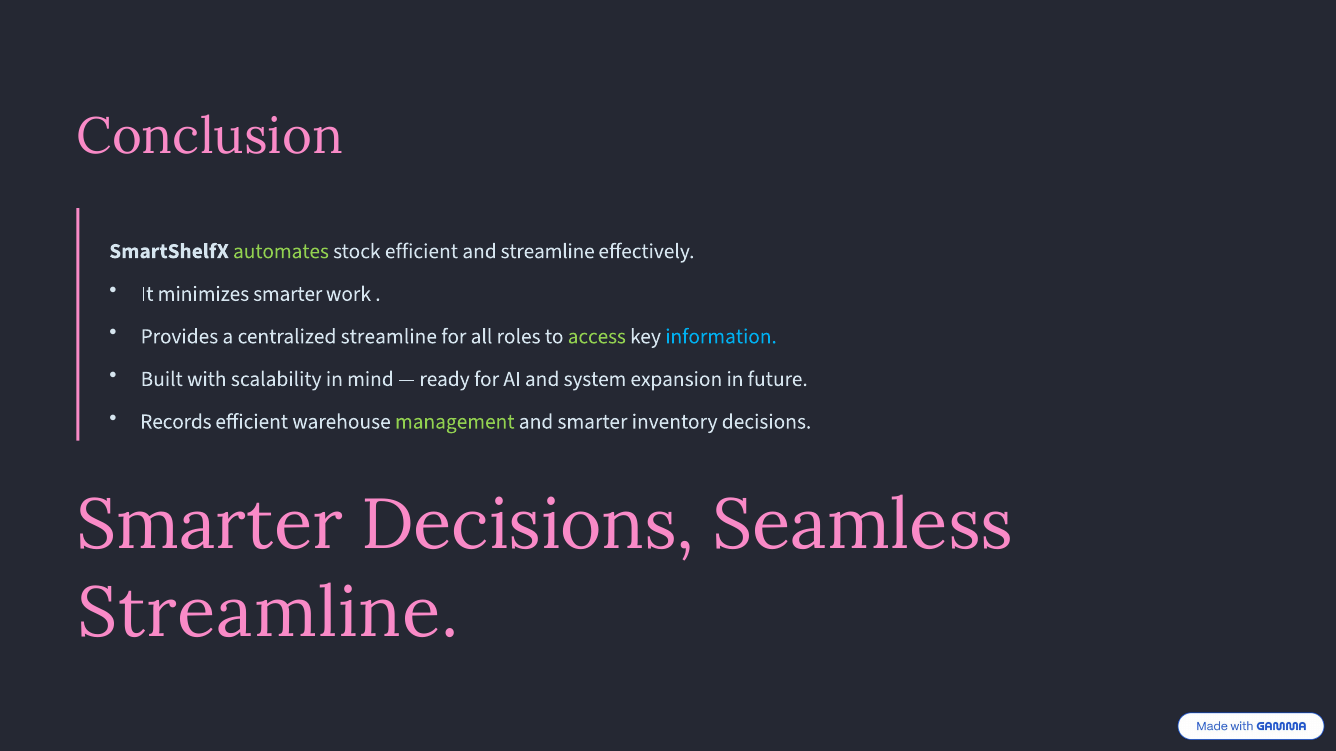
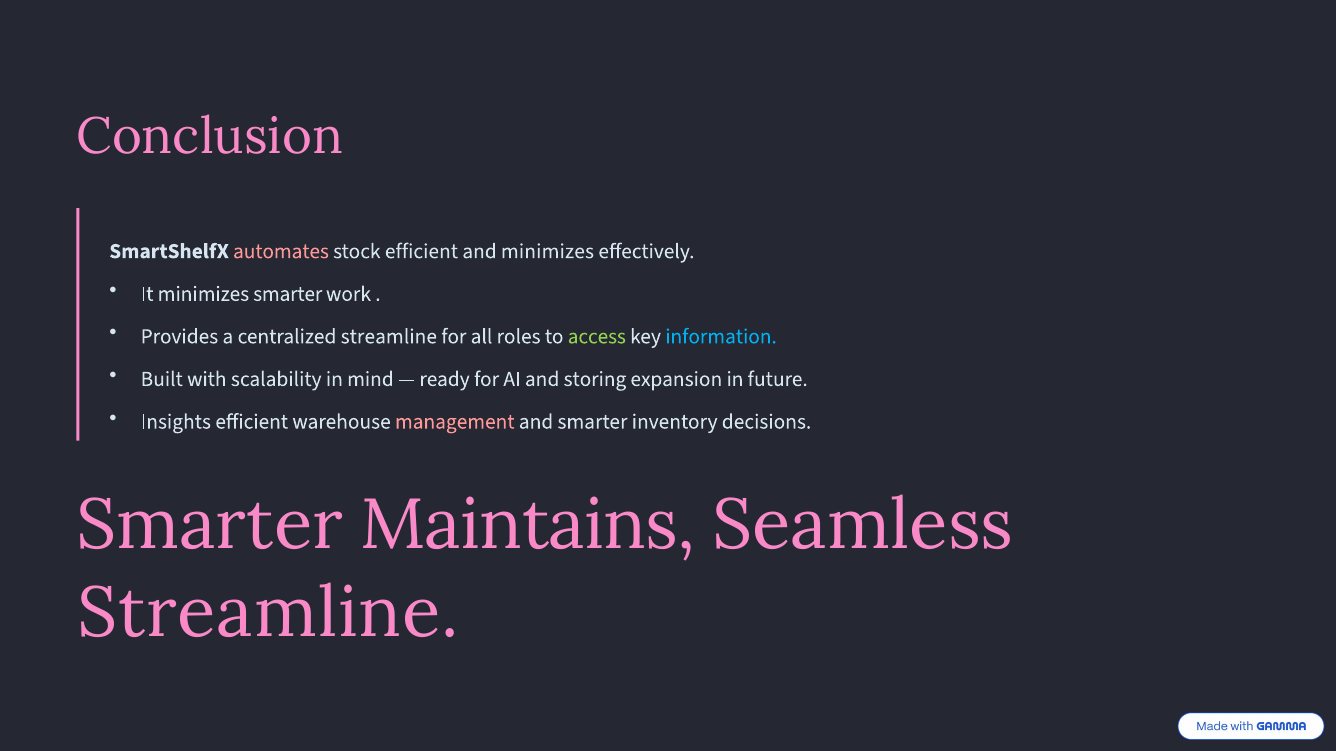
automates colour: light green -> pink (281, 251)
and streamline: streamline -> minimizes (547, 251)
system: system -> storing (595, 379)
Records: Records -> Insights (176, 422)
management colour: light green -> pink (455, 422)
Smarter Decisions: Decisions -> Maintains (528, 525)
